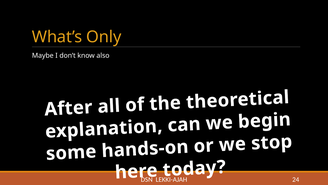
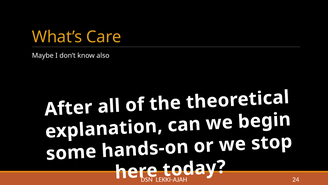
Only: Only -> Care (104, 37)
